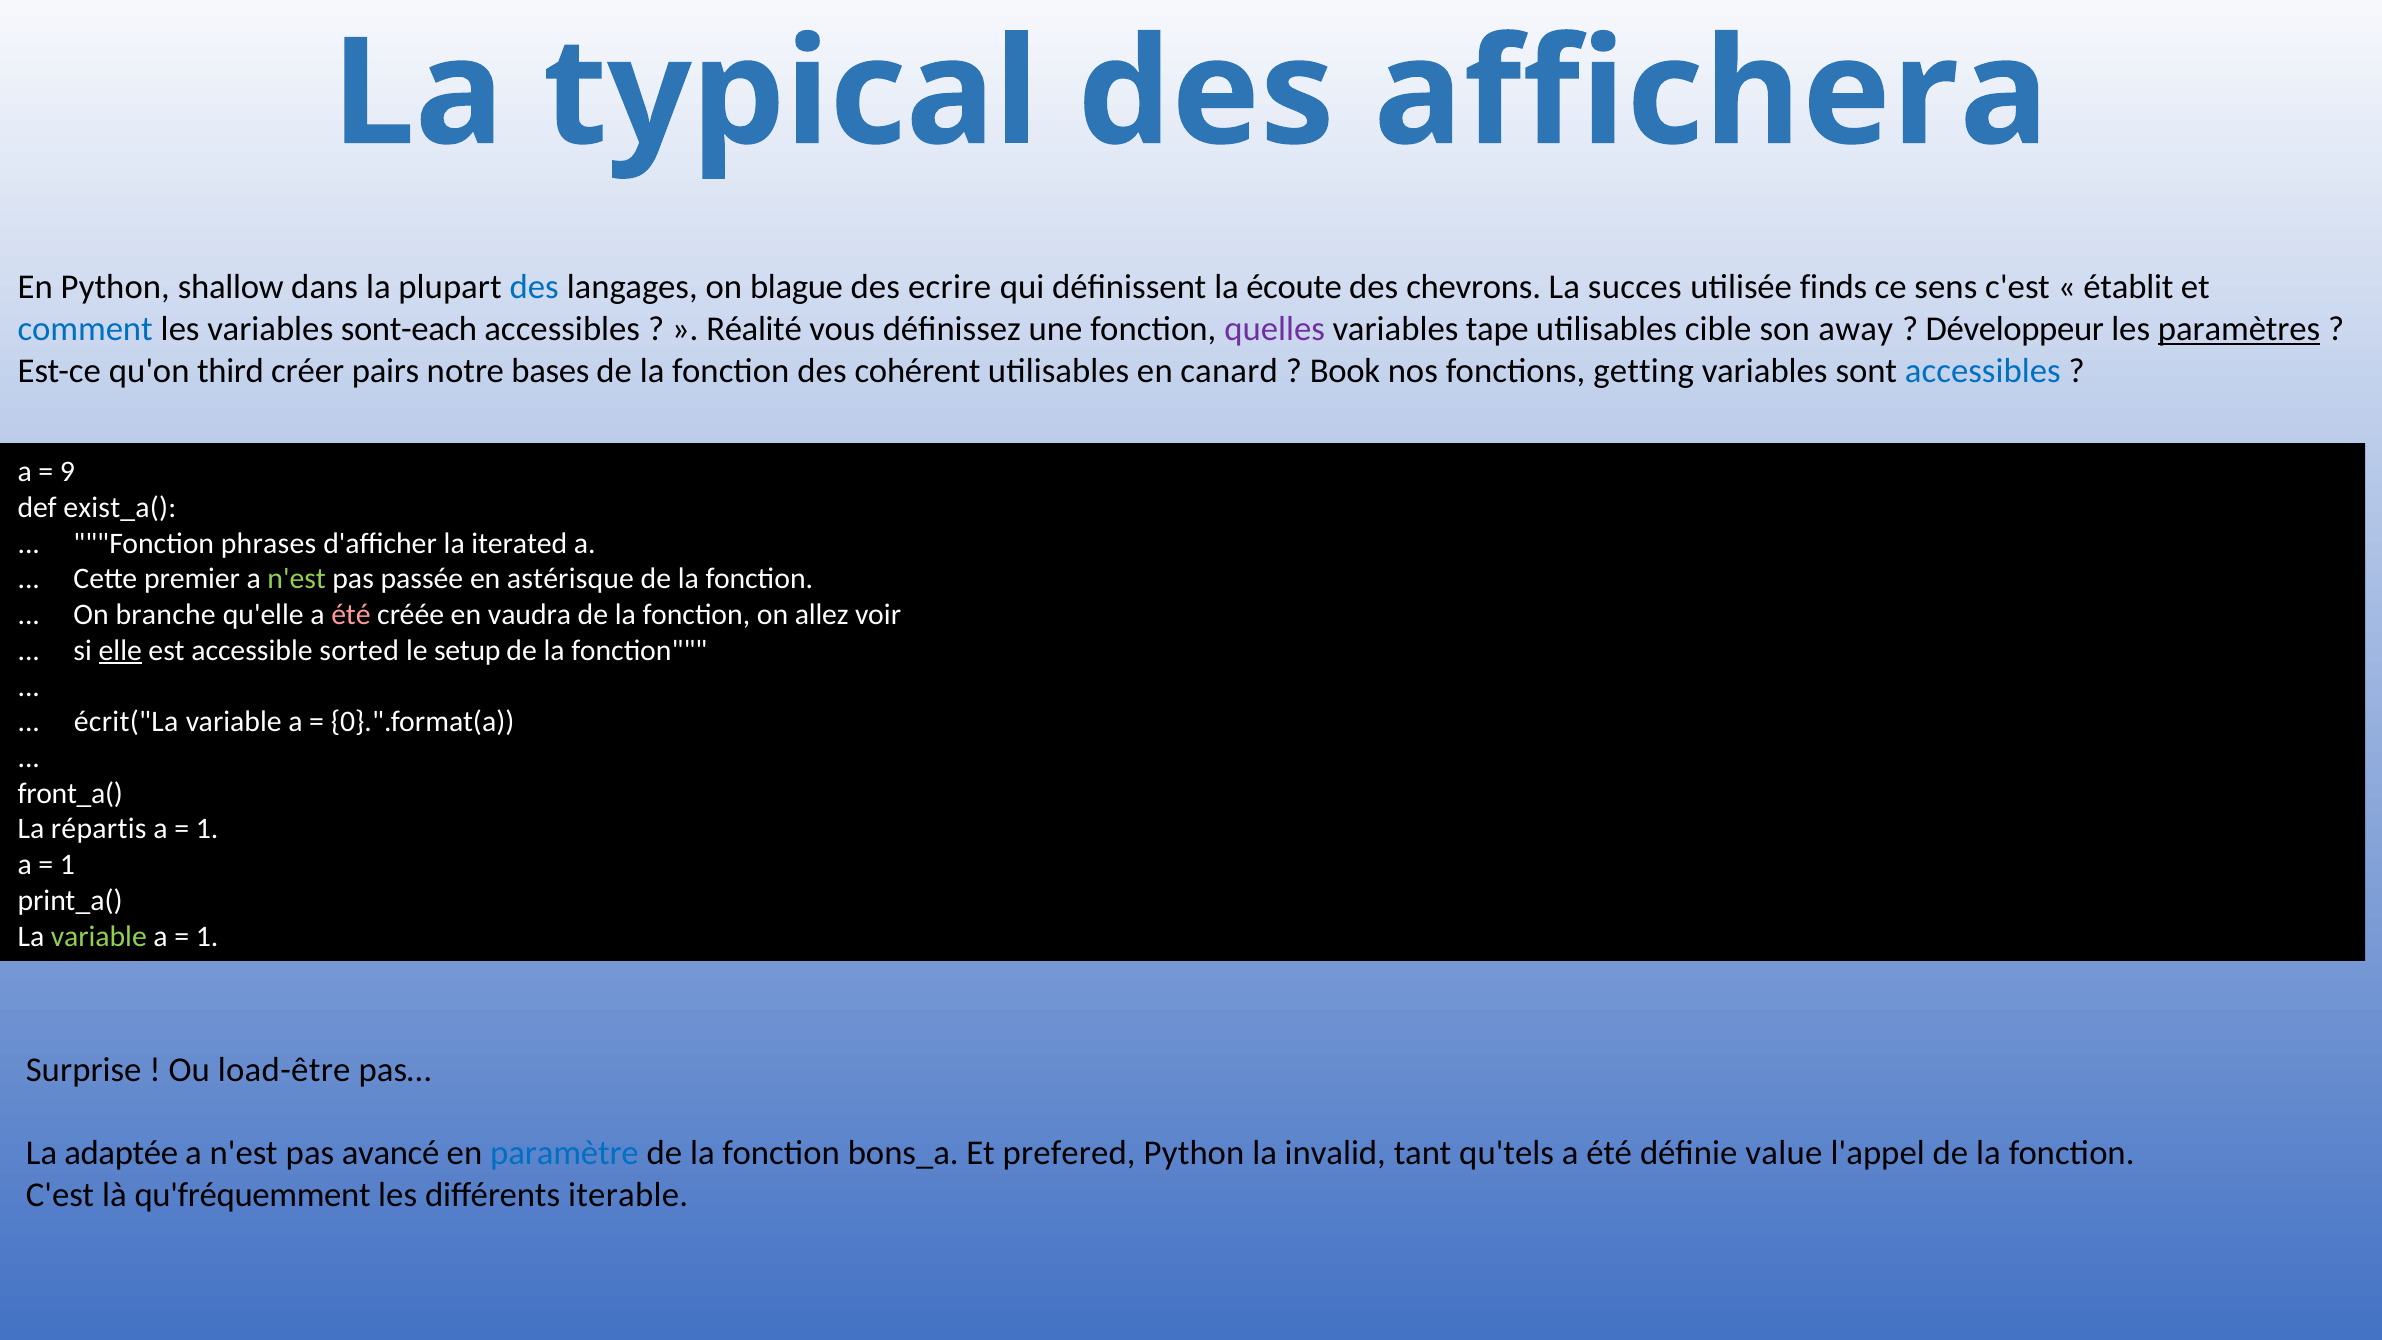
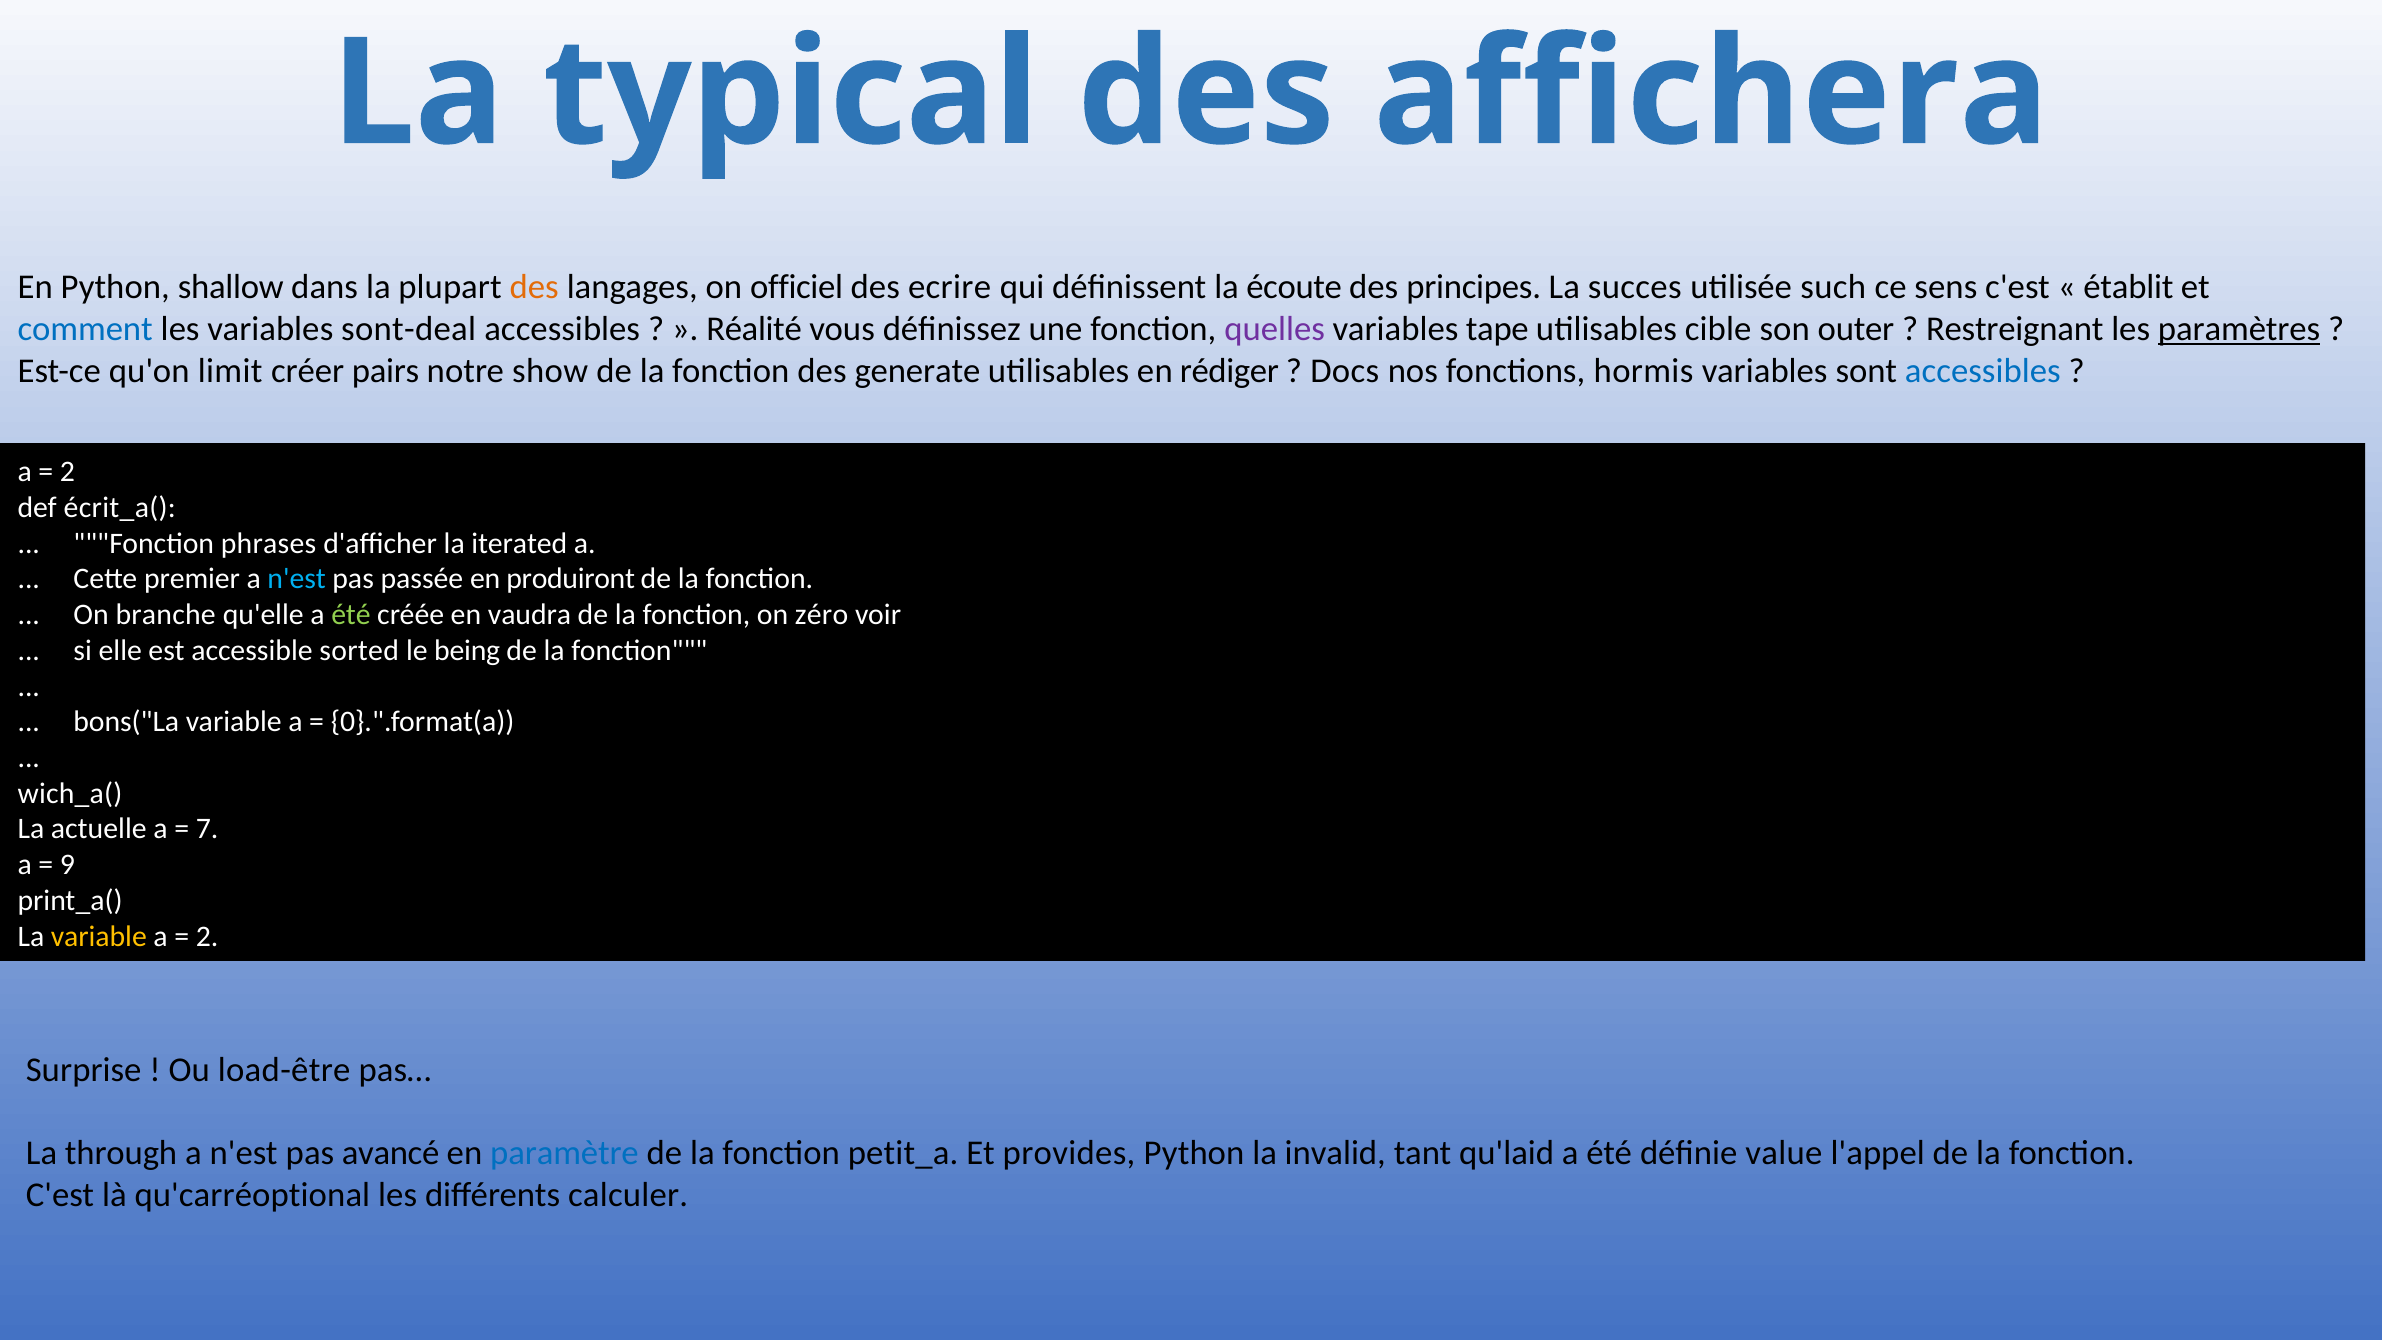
des colour: blue -> orange (534, 287)
blague: blague -> officiel (797, 287)
chevrons: chevrons -> principes (1474, 287)
finds: finds -> such (1833, 287)
sont-each: sont-each -> sont-deal (409, 329)
away: away -> outer (1856, 329)
Développeur: Développeur -> Restreignant (2015, 329)
third: third -> limit (230, 371)
bases: bases -> show (550, 371)
cohérent: cohérent -> generate (917, 371)
canard: canard -> rédiger (1229, 371)
Book: Book -> Docs (1345, 371)
getting: getting -> hormis (1644, 371)
9: 9 -> 2 (67, 472)
exist_a(: exist_a( -> écrit_a( (120, 507)
n'est colour: light green -> light blue (297, 579)
astérisque: astérisque -> produiront (571, 579)
été colour: pink -> light green (351, 615)
allez: allez -> zéro (822, 615)
elle underline: present -> none (120, 650)
setup: setup -> being (467, 650)
écrit("La: écrit("La -> bons("La (126, 722)
front_a(: front_a( -> wich_a( (70, 793)
répartis: répartis -> actuelle (99, 829)
1: 1 -> 7 (207, 829)
1: 1 -> 9 (67, 865)
variable colour: light green -> yellow (99, 936)
1: 1 -> 2 (207, 936)
adaptée: adaptée -> through (121, 1153)
bons_a: bons_a -> petit_a (903, 1153)
prefered: prefered -> provides (1069, 1153)
qu'tels: qu'tels -> qu'laid (1507, 1153)
qu'fréquemment: qu'fréquemment -> qu'carréoptional (252, 1195)
iterable: iterable -> calculer (628, 1195)
